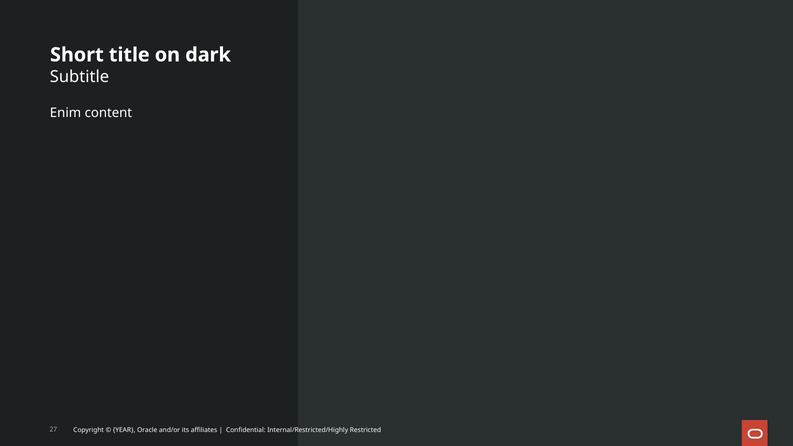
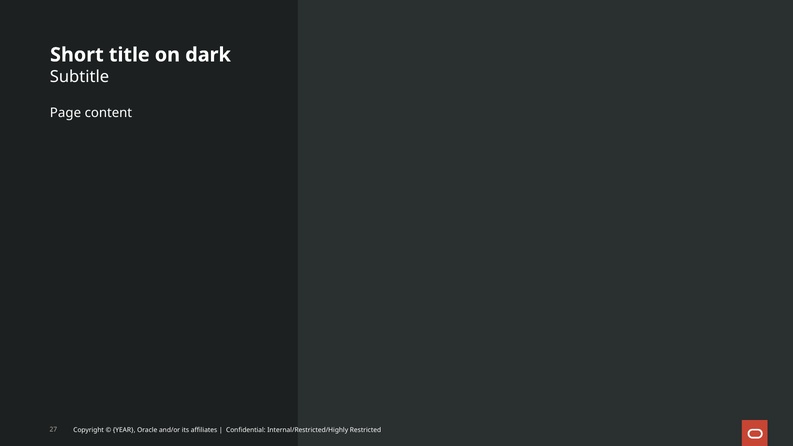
Enim: Enim -> Page (65, 113)
